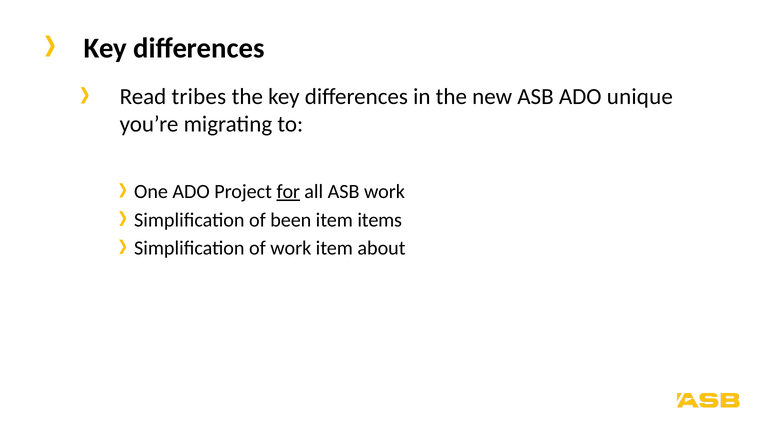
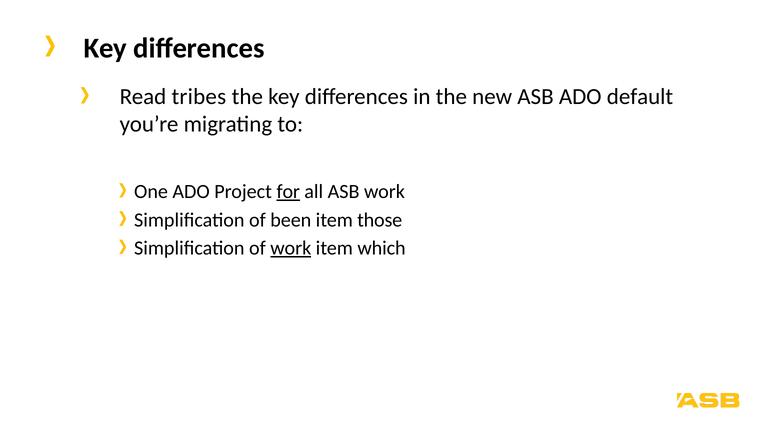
unique: unique -> default (640, 97)
items: items -> those (380, 220)
work underline: none -> present (291, 248)
about: about -> which (382, 248)
